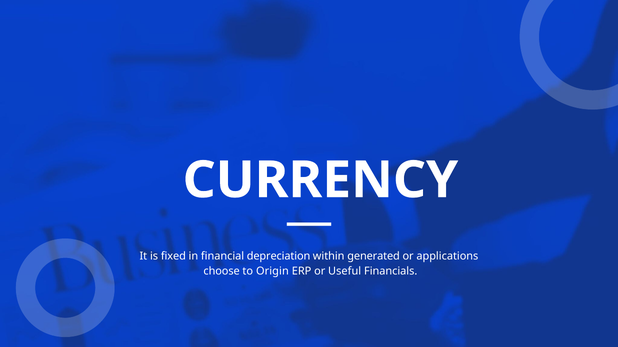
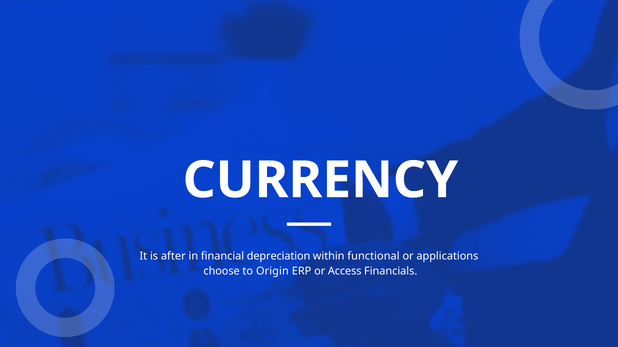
fixed: fixed -> after (173, 256)
generated: generated -> functional (373, 256)
Useful: Useful -> Access (345, 272)
